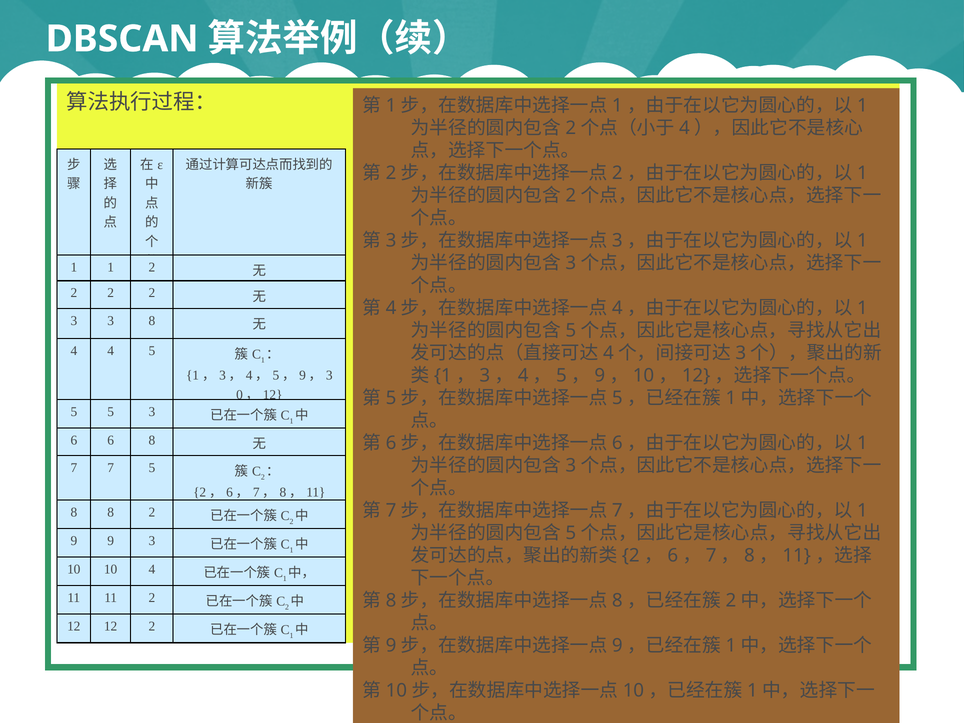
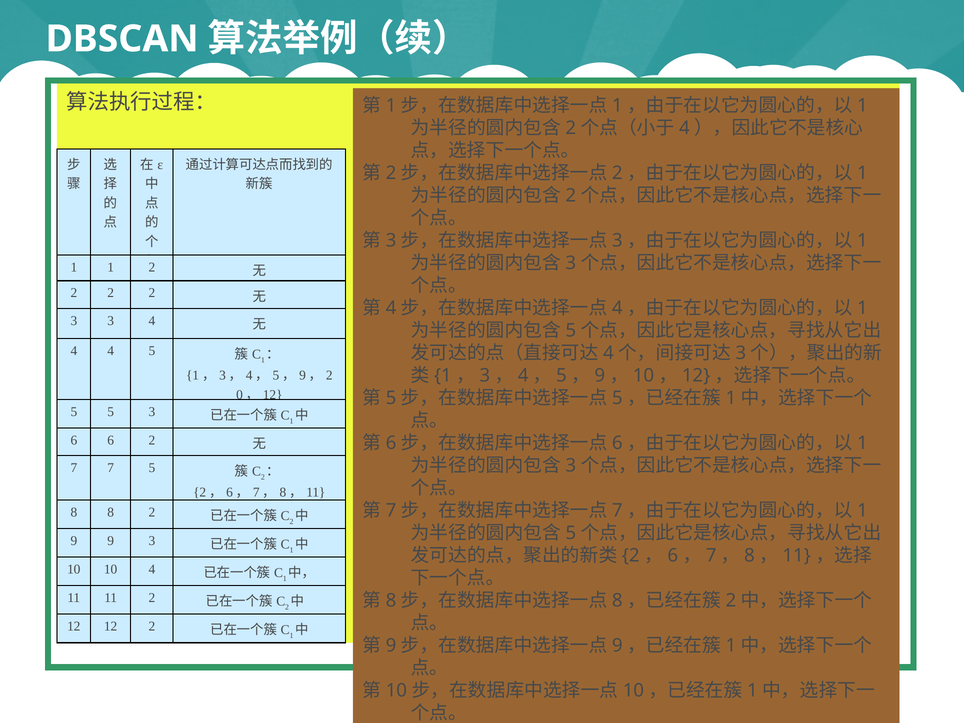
3 8: 8 -> 4 (152, 321)
3: 3 -> 2 (329, 375)
6 8: 8 -> 2 (152, 440)
